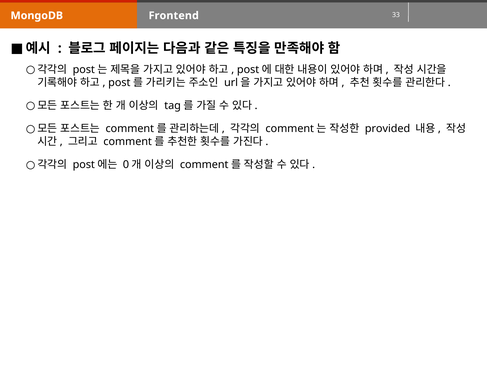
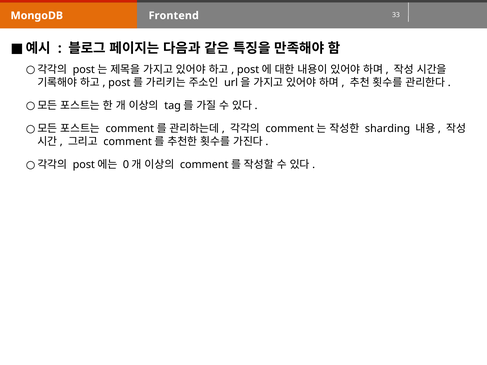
provided: provided -> sharding (388, 129)
